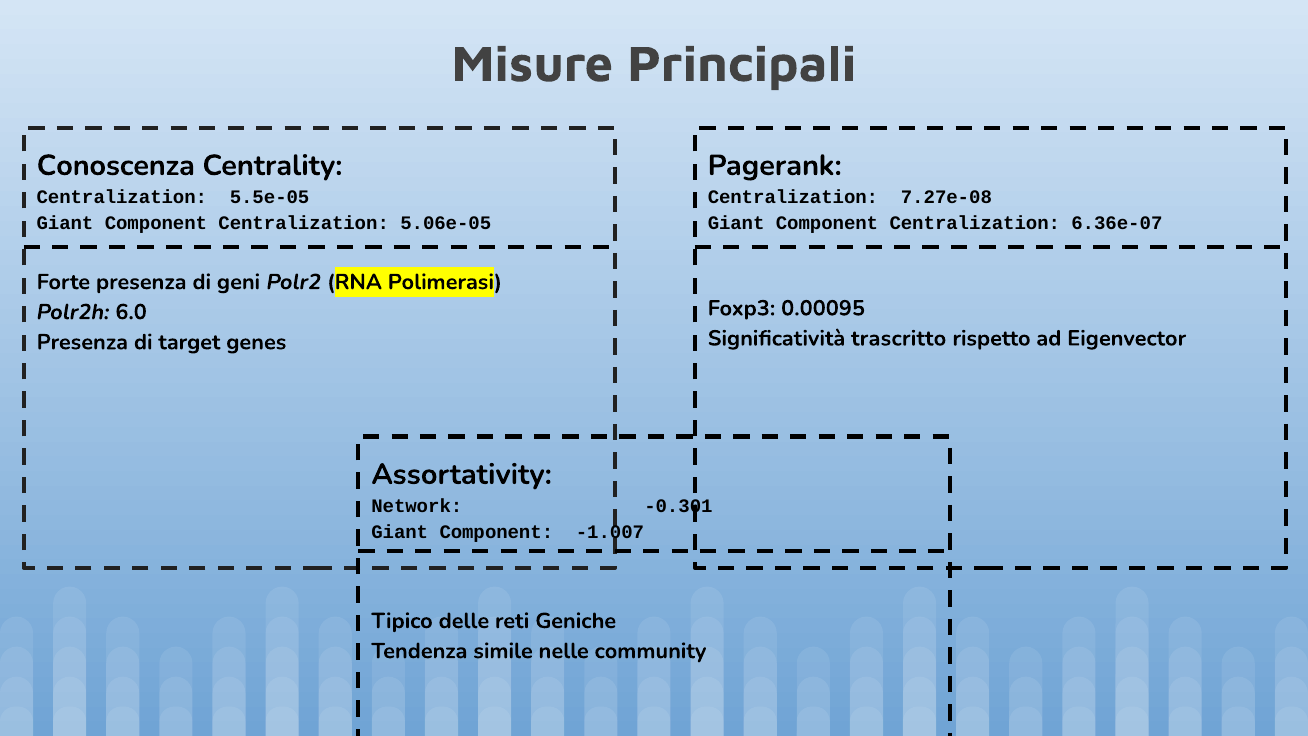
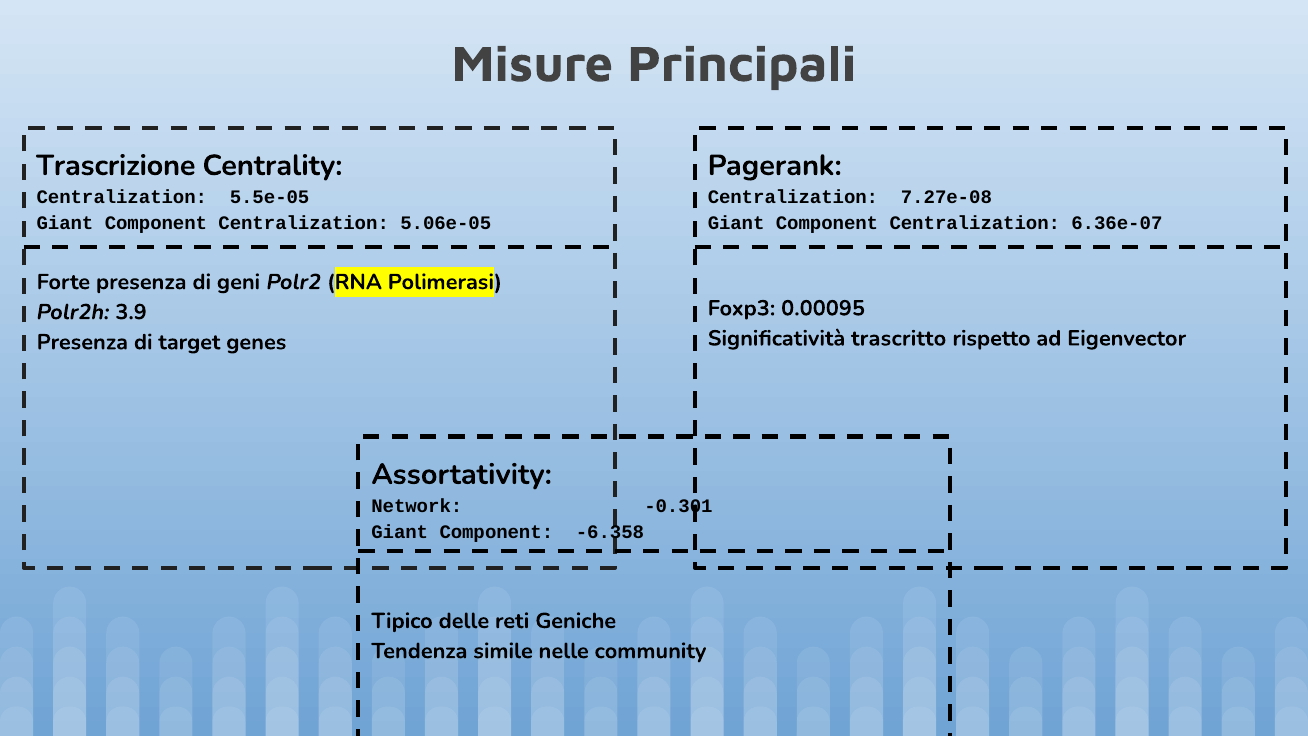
Conoscenza: Conoscenza -> Trascrizione (116, 165)
6.0: 6.0 -> 3.9 (131, 312)
-1.007: -1.007 -> -6.358 (610, 532)
